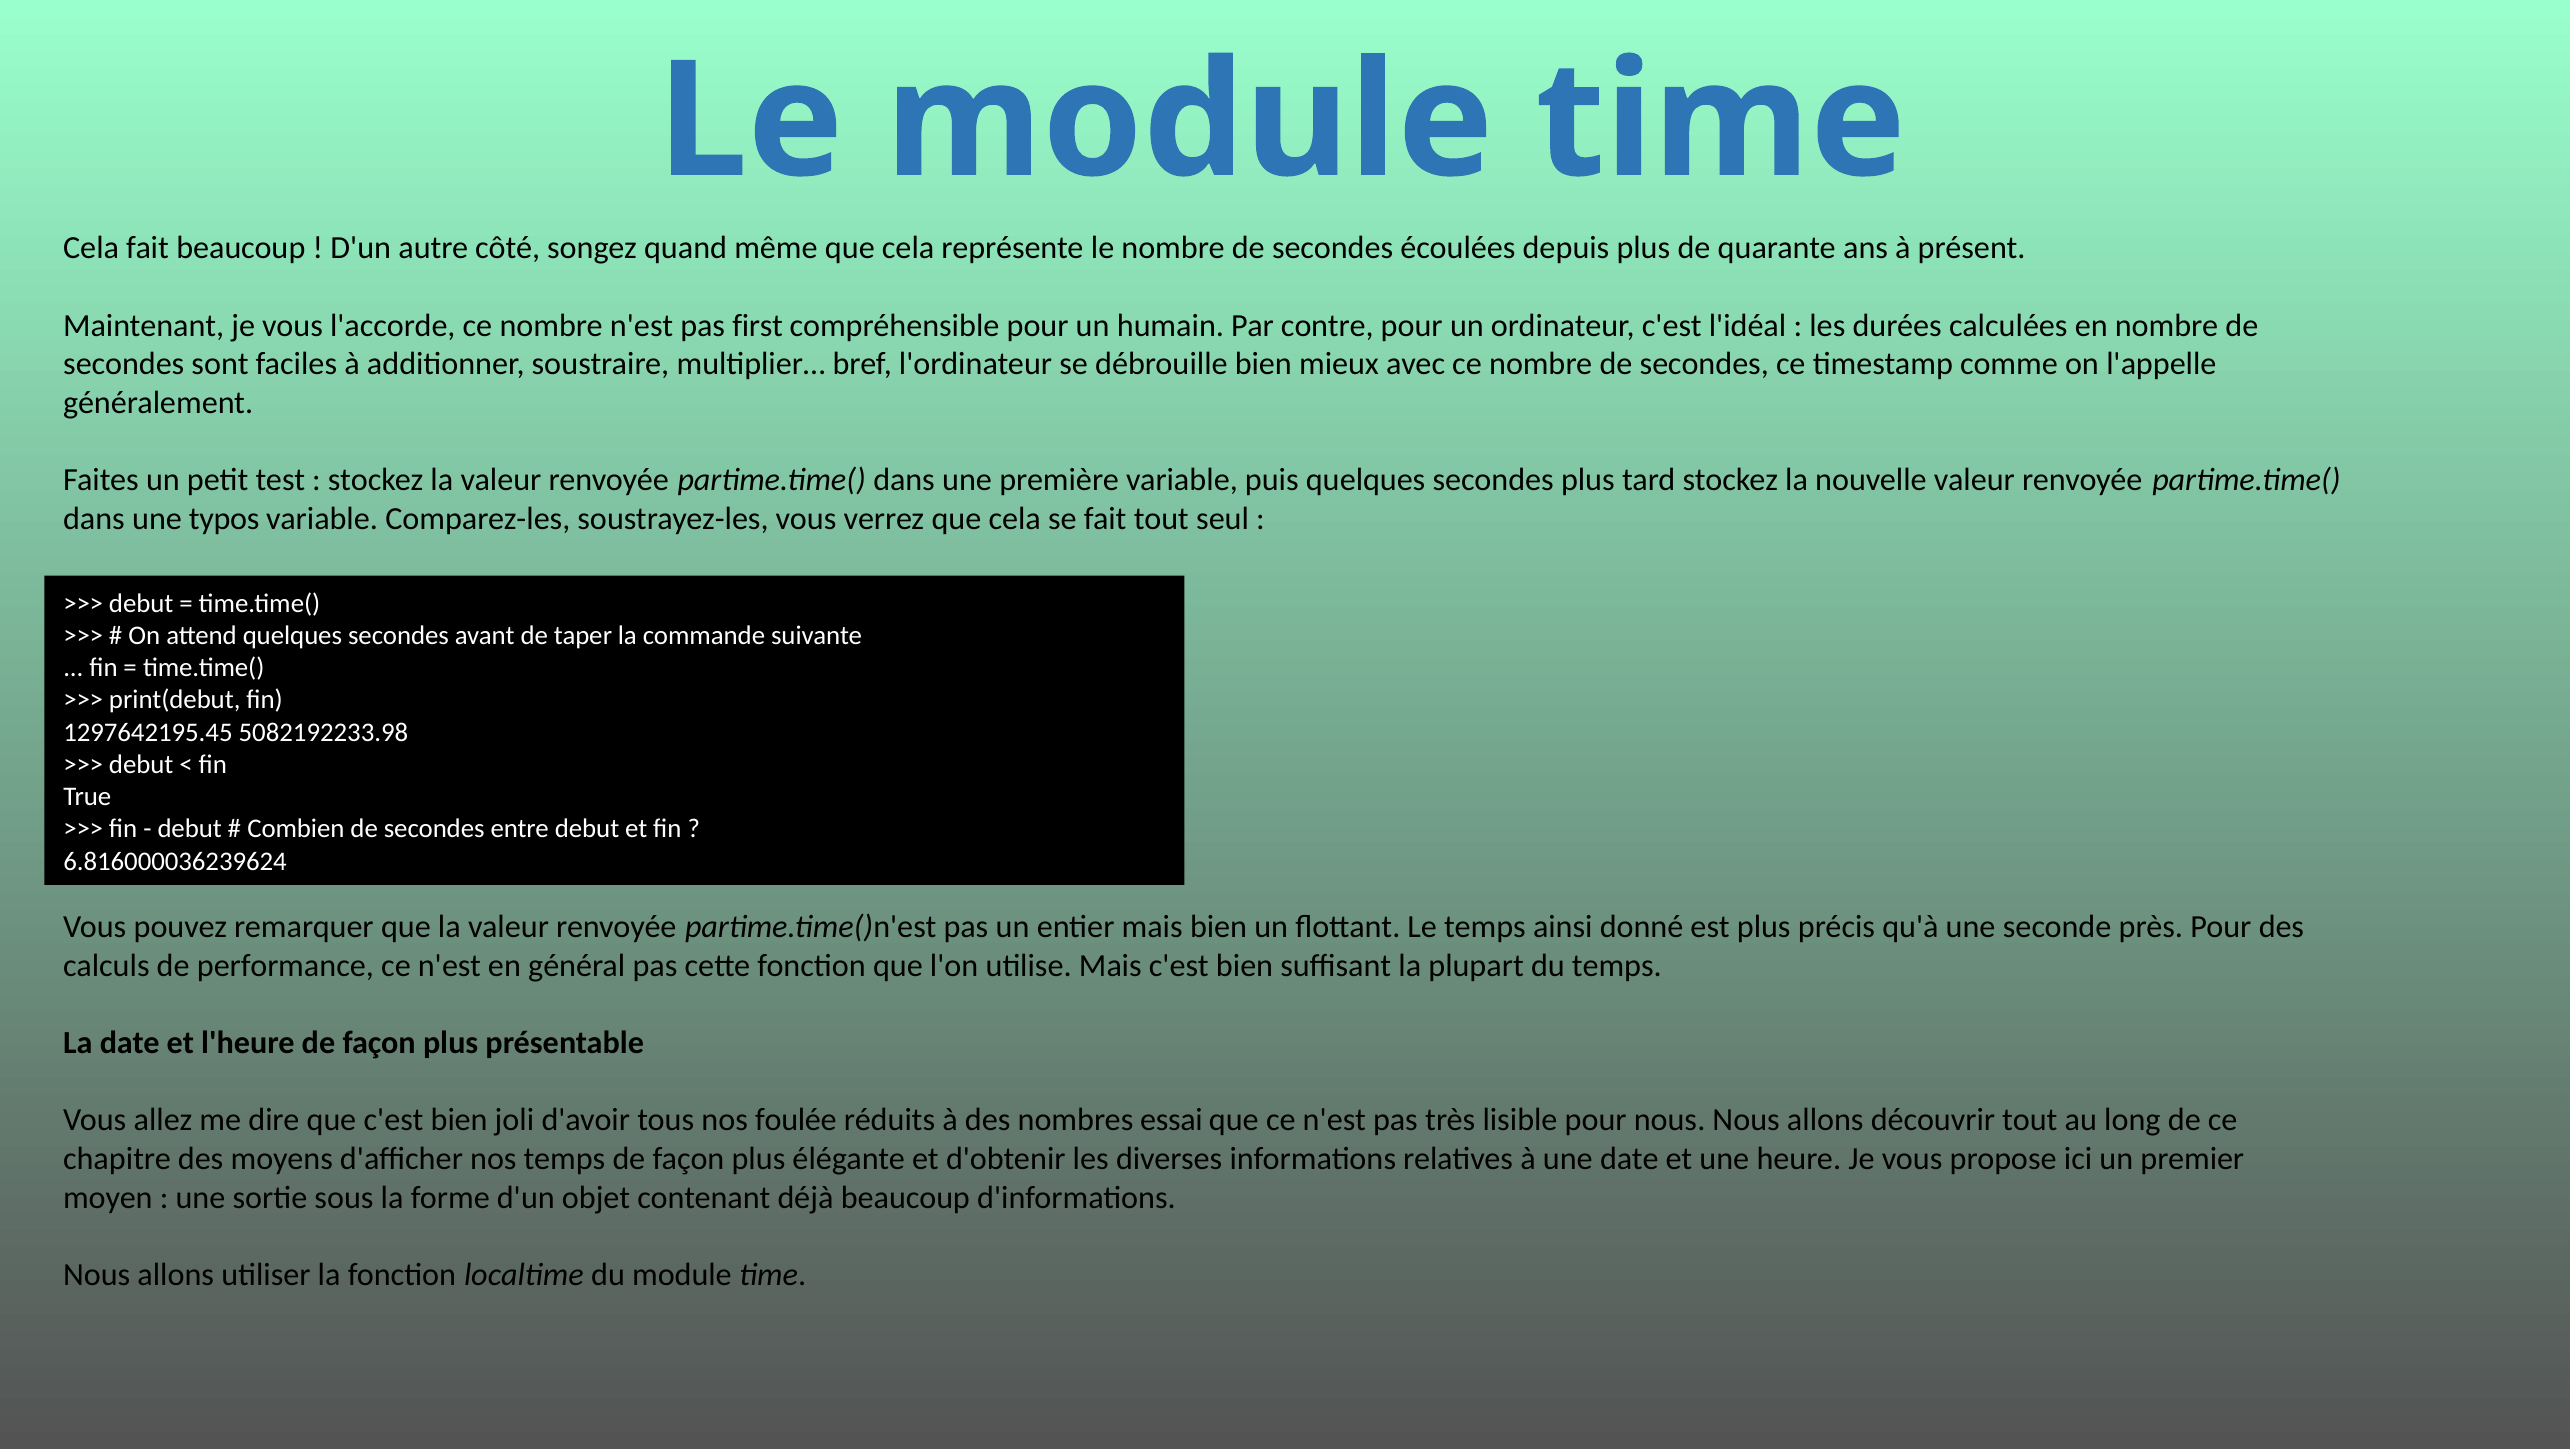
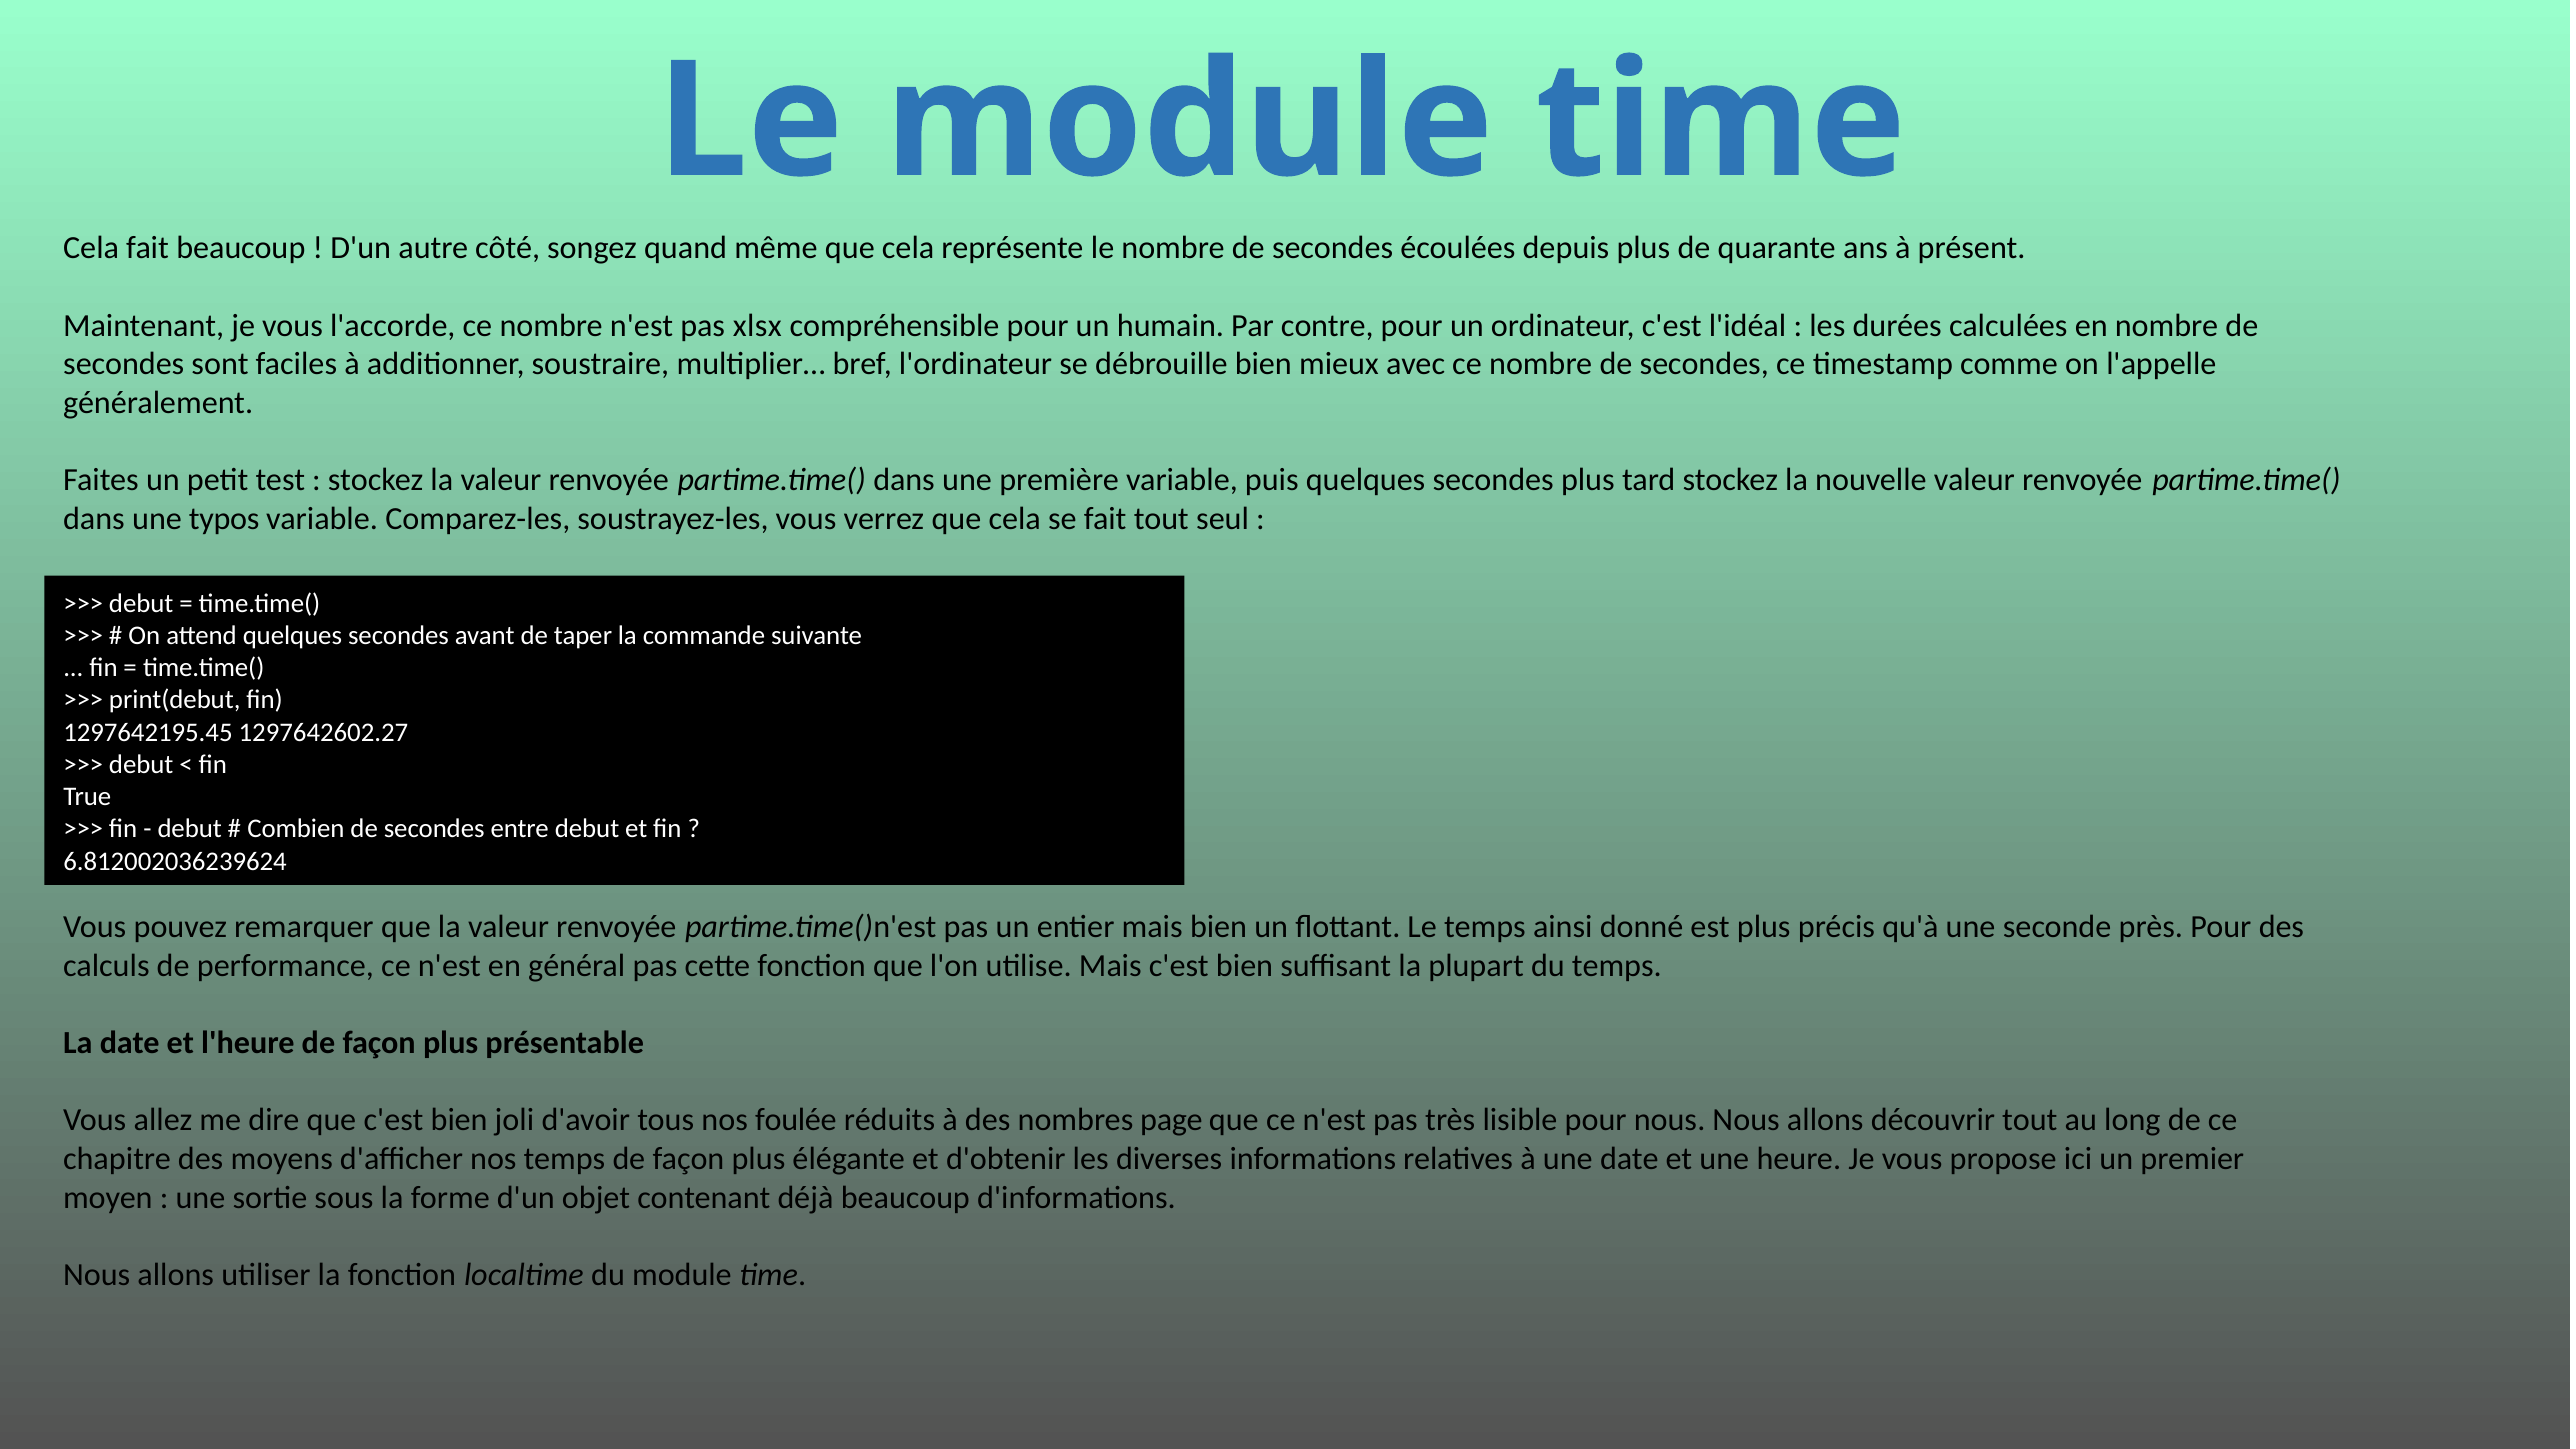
first: first -> xlsx (757, 326)
5082192233.98: 5082192233.98 -> 1297642602.27 (323, 732)
6.816000036239624: 6.816000036239624 -> 6.812002036239624 (175, 861)
essai: essai -> page (1171, 1120)
